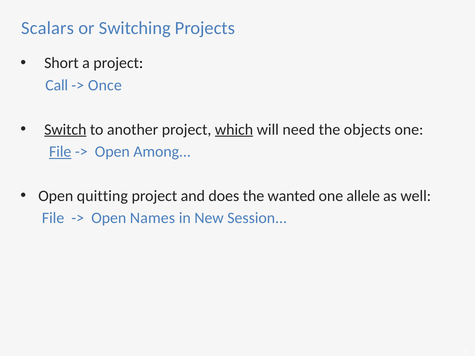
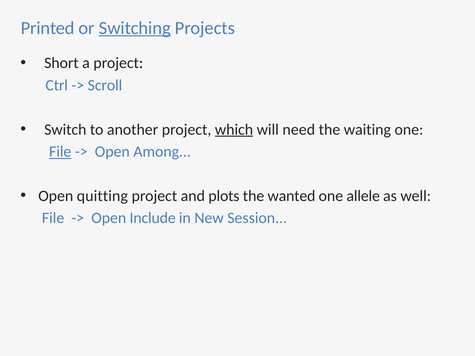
Scalars: Scalars -> Printed (48, 28)
Switching underline: none -> present (135, 28)
Call: Call -> Ctrl (57, 85)
Once: Once -> Scroll (105, 85)
Switch underline: present -> none (65, 130)
objects: objects -> waiting (367, 130)
does: does -> plots (224, 196)
Names: Names -> Include (153, 218)
